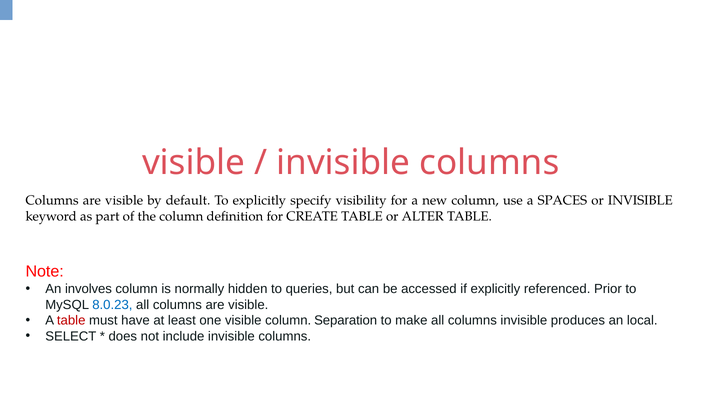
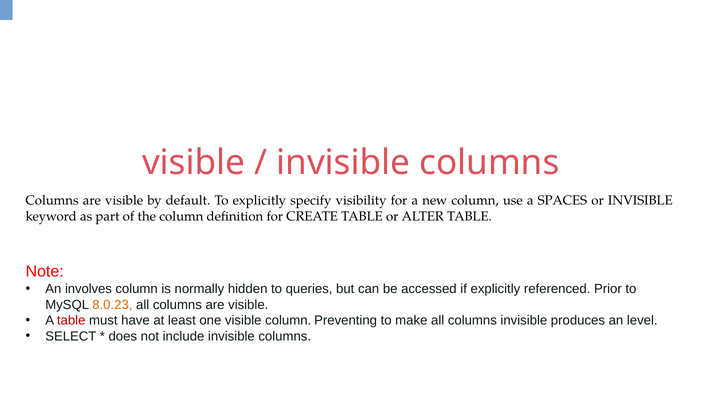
8.0.23 colour: blue -> orange (112, 305)
Separation: Separation -> Preventing (346, 320)
local: local -> level (642, 320)
